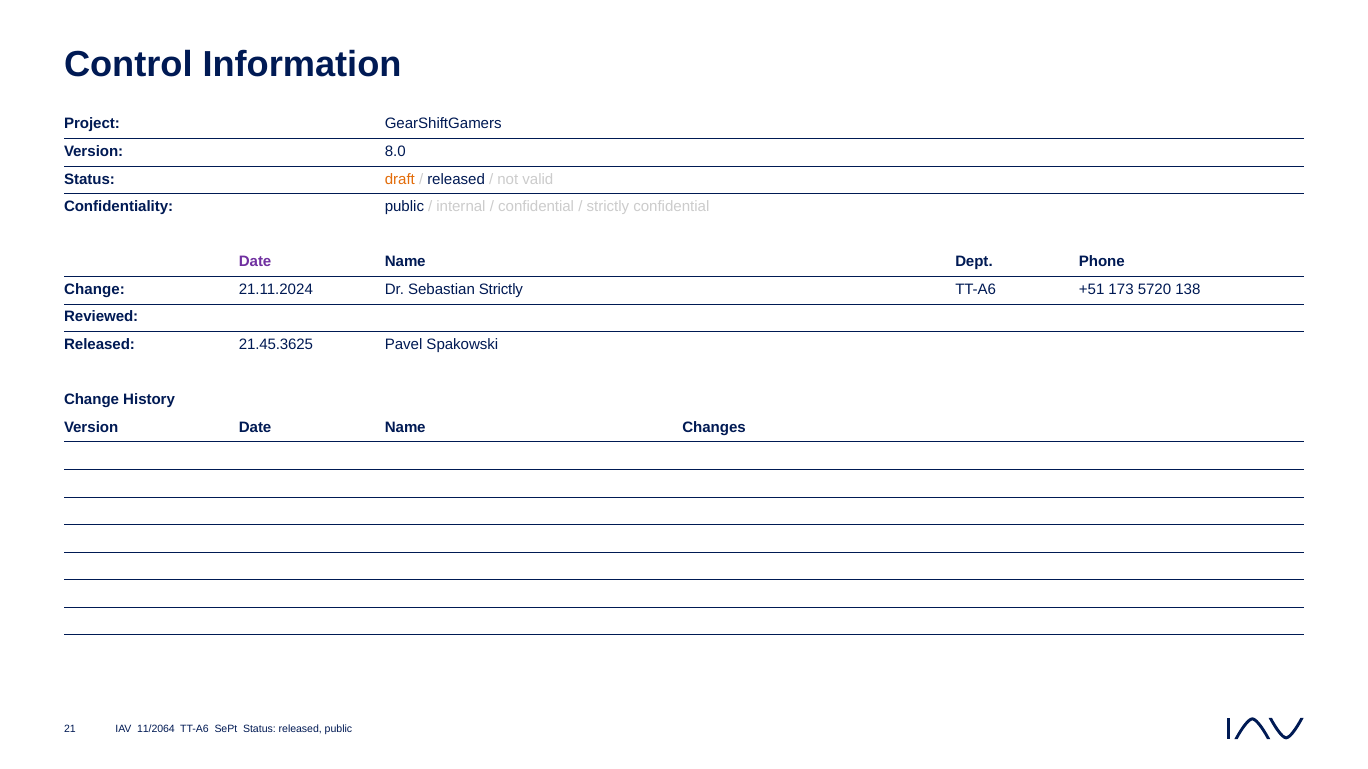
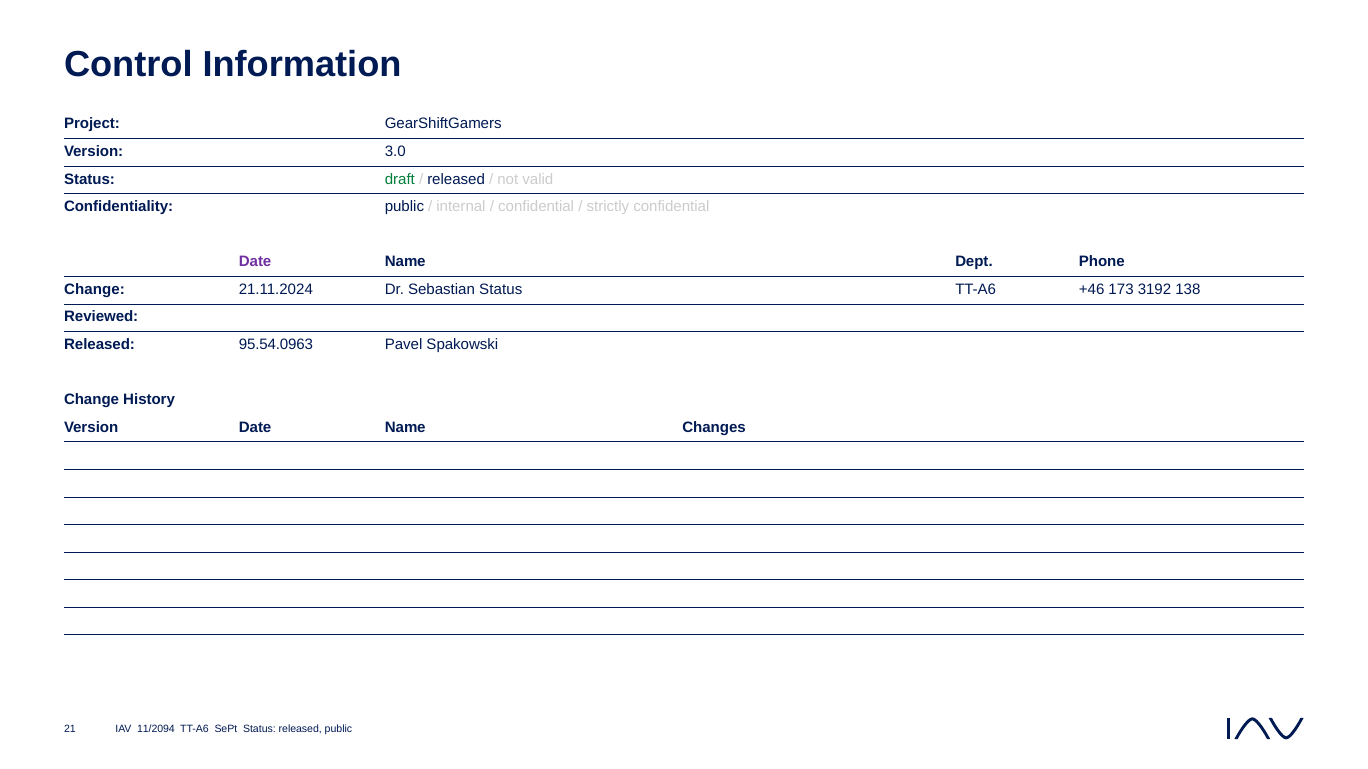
8.0: 8.0 -> 3.0 (395, 152)
draft colour: orange -> green (400, 179)
Sebastian Strictly: Strictly -> Status (501, 289)
+51: +51 -> +46 (1092, 289)
5720: 5720 -> 3192 (1154, 289)
21.45.3625: 21.45.3625 -> 95.54.0963 (276, 345)
11/2064: 11/2064 -> 11/2094 (156, 730)
